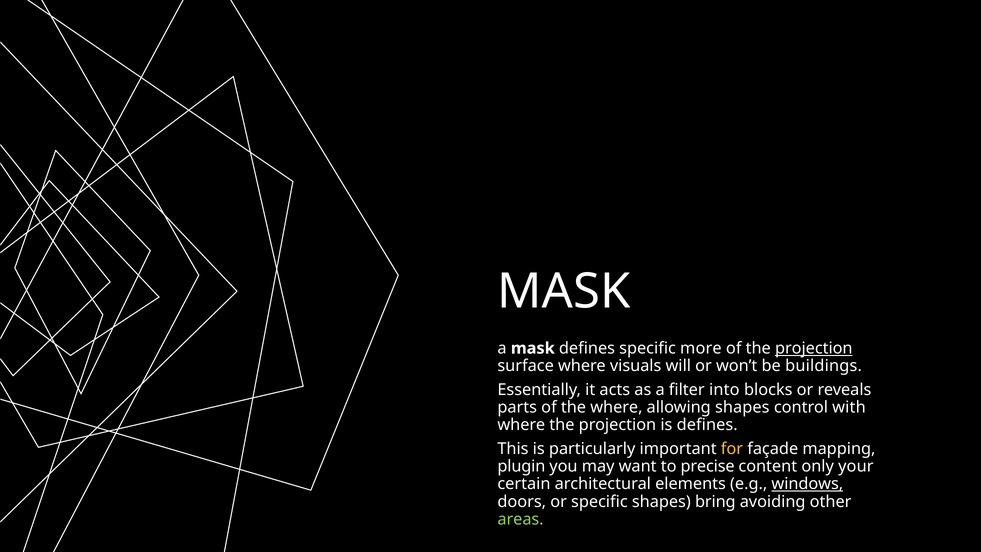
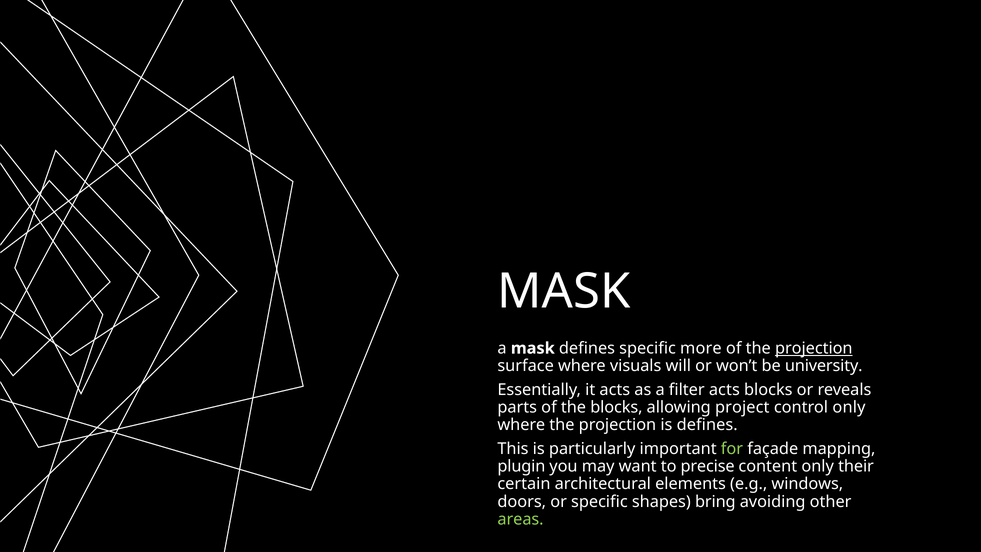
buildings: buildings -> university (824, 366)
filter into: into -> acts (724, 390)
the where: where -> blocks (616, 407)
allowing shapes: shapes -> project (742, 407)
control with: with -> only (849, 407)
for colour: yellow -> light green (732, 449)
your: your -> their (856, 466)
windows underline: present -> none (807, 484)
